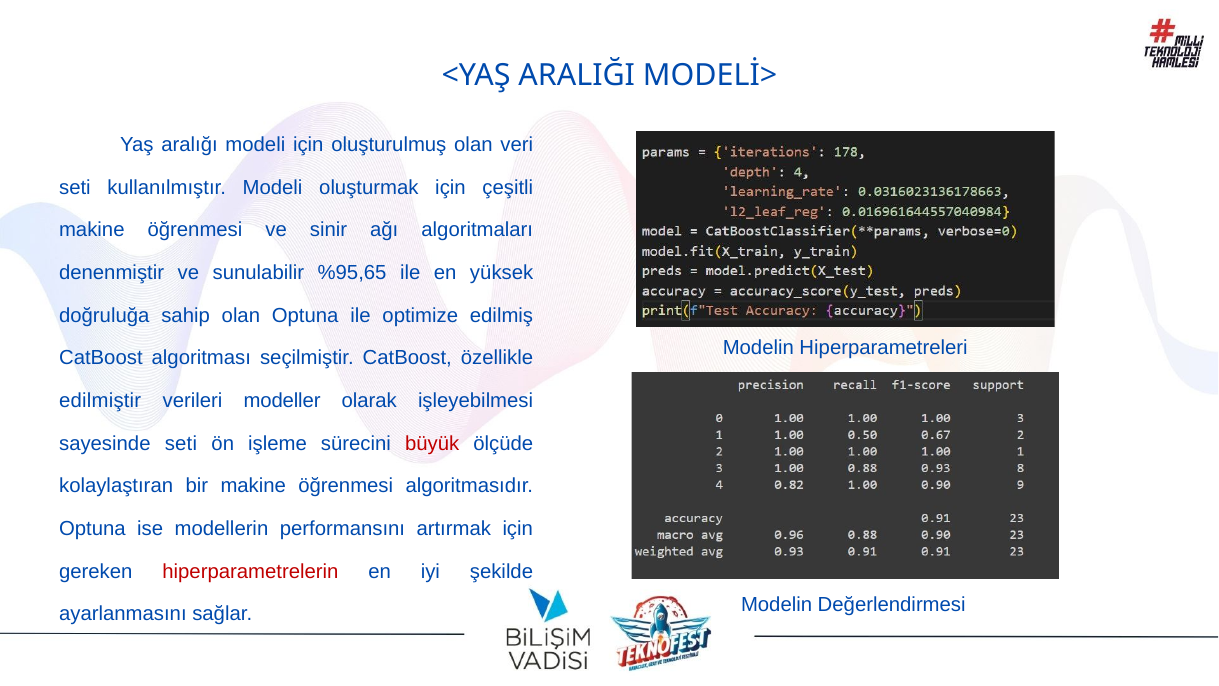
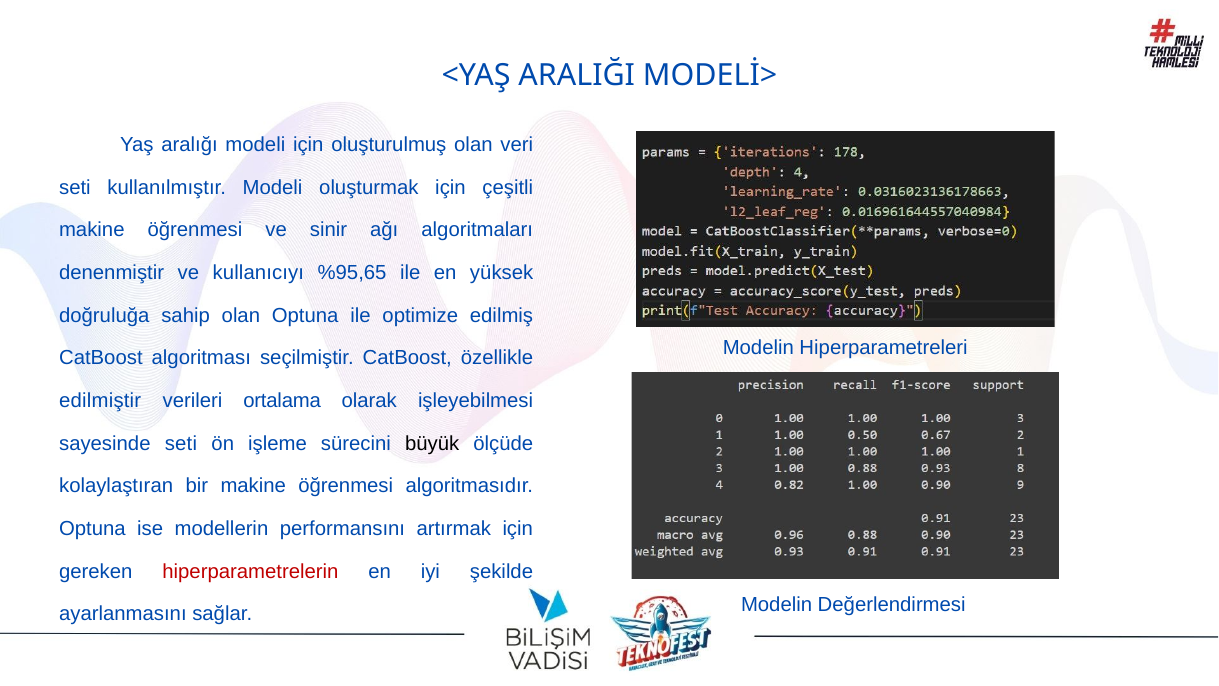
sunulabilir: sunulabilir -> kullanıcıyı (258, 273)
modeller: modeller -> ortalama (282, 401)
büyük colour: red -> black (432, 443)
